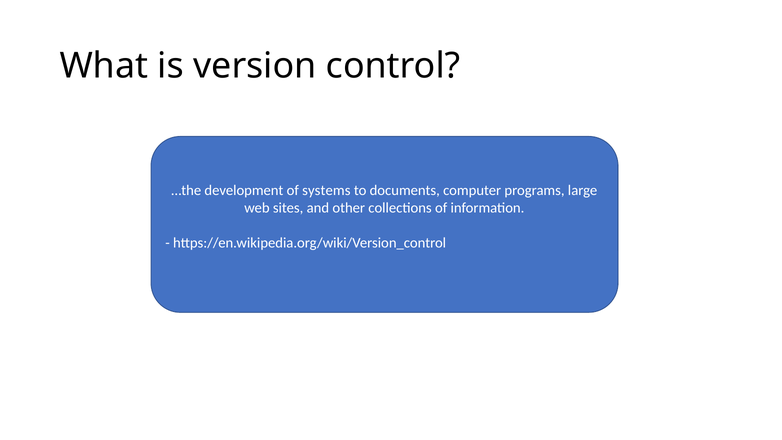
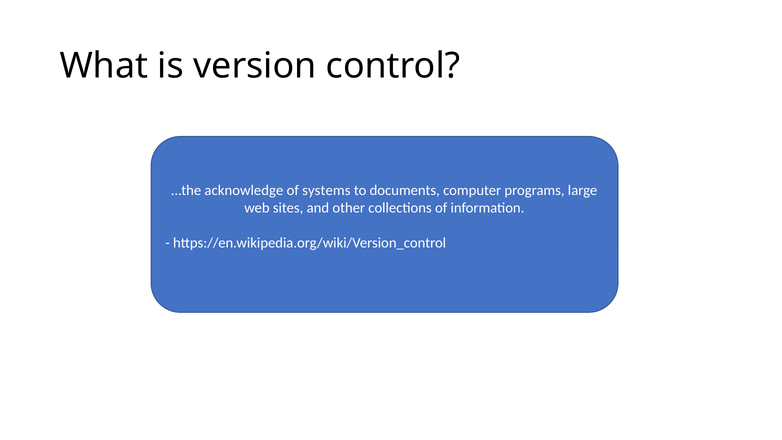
development: development -> acknowledge (244, 190)
